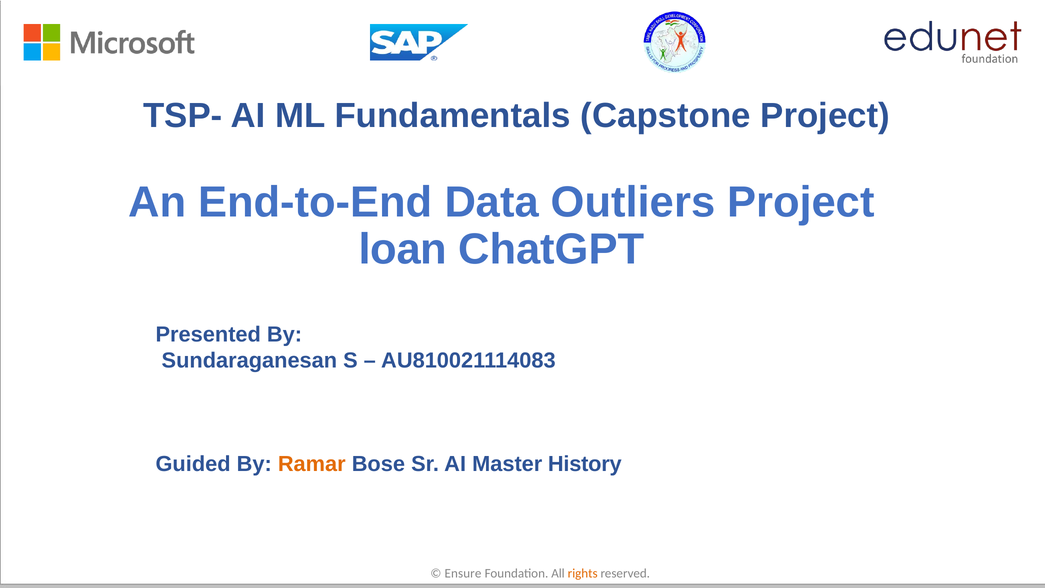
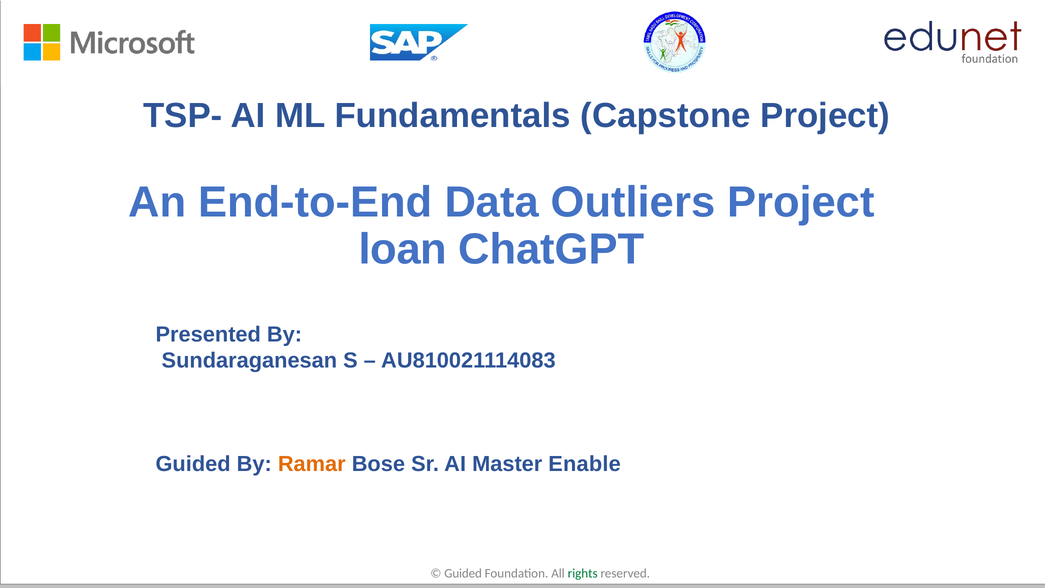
History: History -> Enable (585, 464)
Ensure: Ensure -> Guided (463, 573)
rights colour: orange -> green (583, 573)
